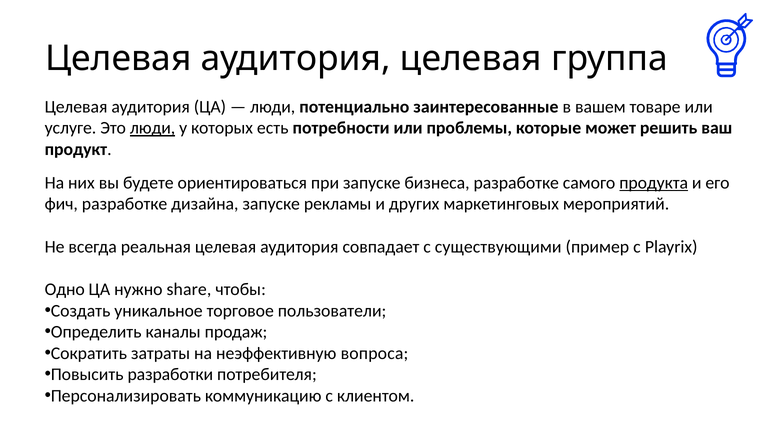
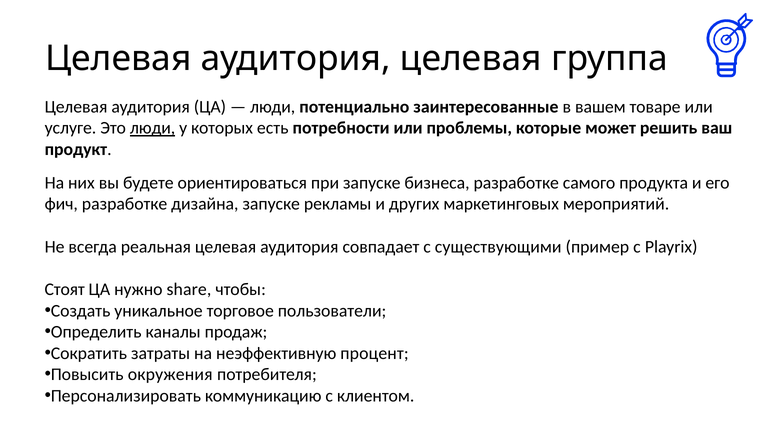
продукта underline: present -> none (654, 183)
Одно: Одно -> Стоят (65, 289)
вопроса: вопроса -> процент (375, 353)
разработки: разработки -> окружения (170, 374)
